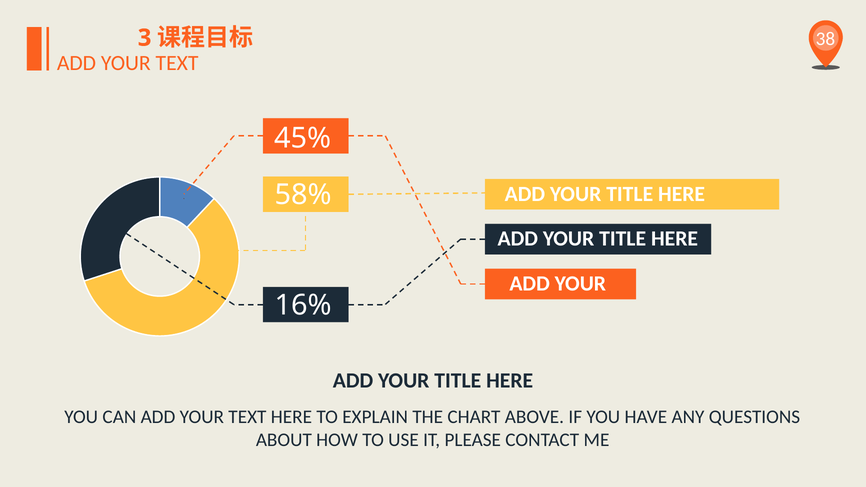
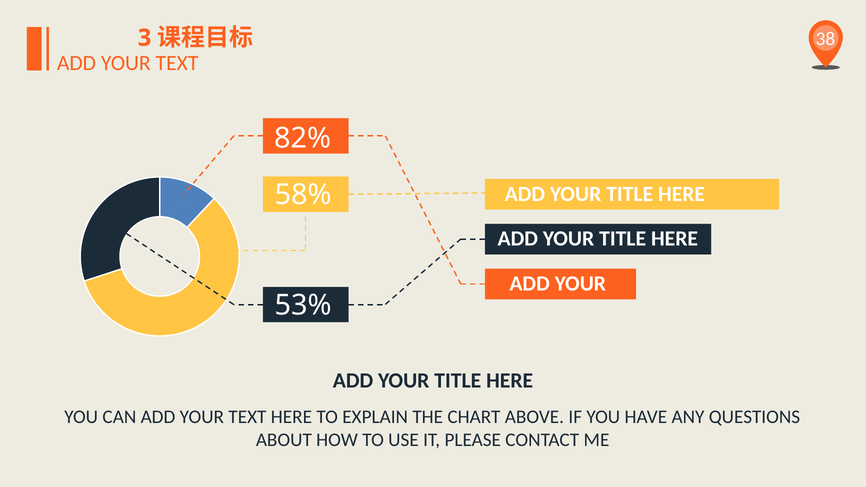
45%: 45% -> 82% (303, 138)
16%: 16% -> 53% (303, 305)
